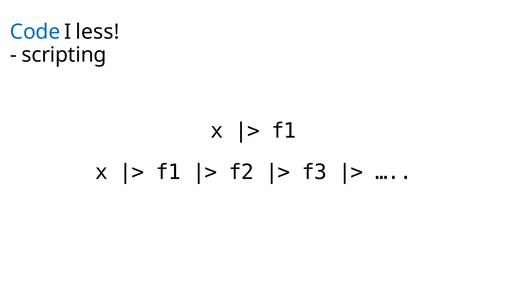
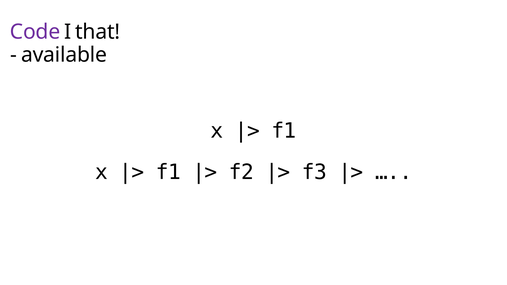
Code colour: blue -> purple (35, 32)
less: less -> that (98, 32)
scripting: scripting -> available (64, 55)
